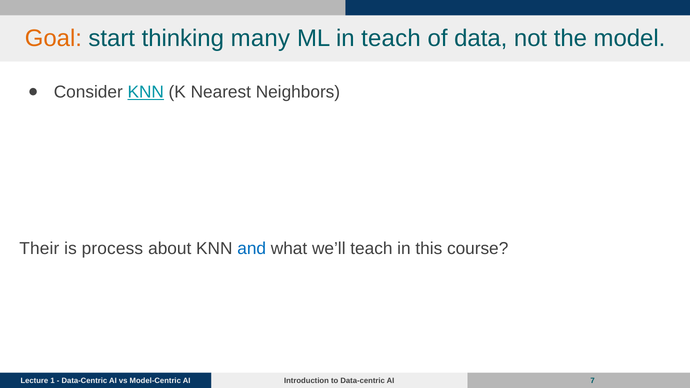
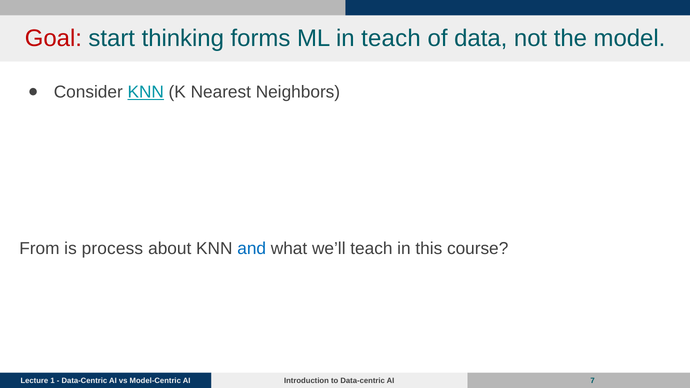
Goal colour: orange -> red (53, 38)
many: many -> forms (260, 38)
Their: Their -> From (39, 249)
